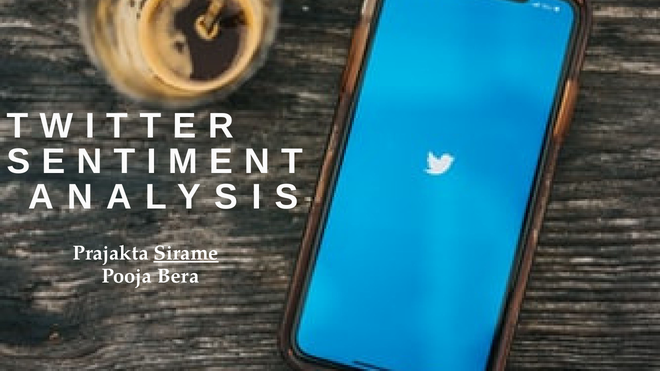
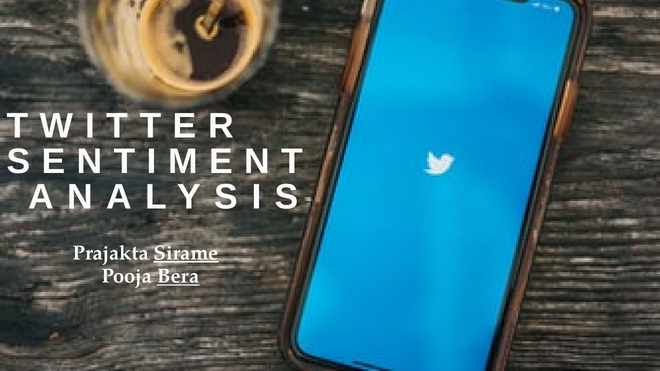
Bera underline: none -> present (178, 276)
